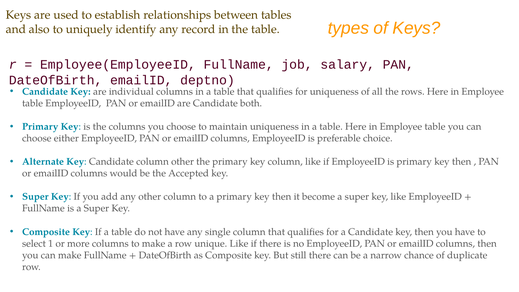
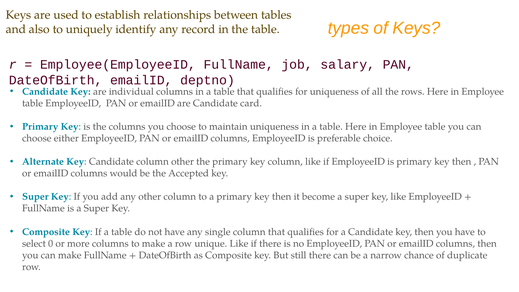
both: both -> card (251, 103)
1: 1 -> 0 (51, 243)
